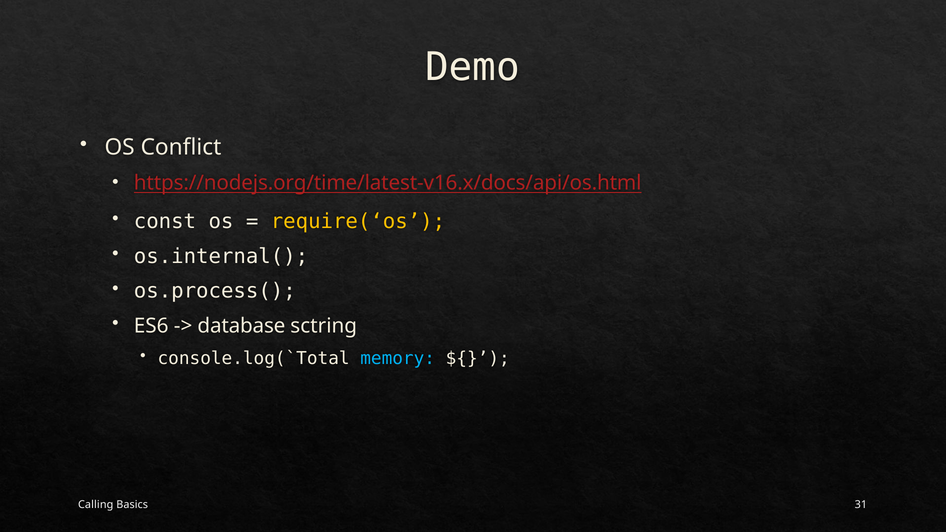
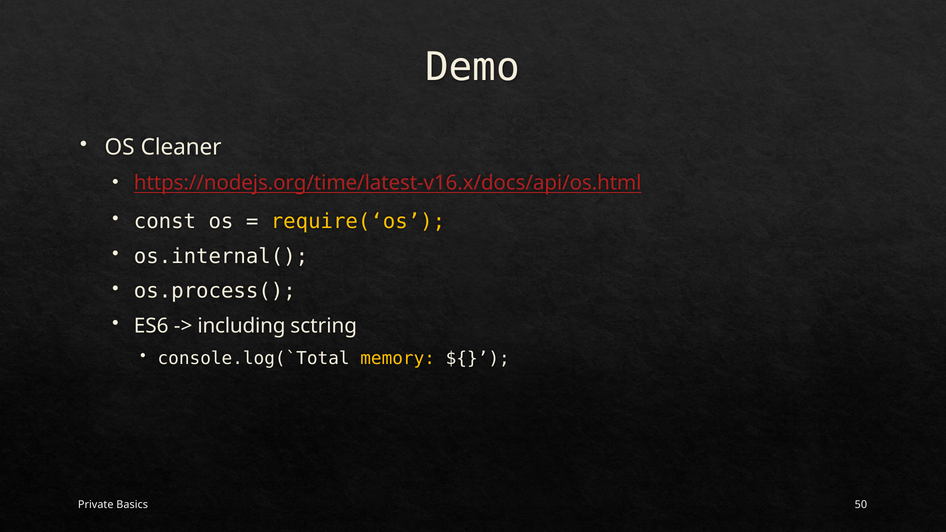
Conflict: Conflict -> Cleaner (181, 147)
database: database -> including (241, 326)
memory colour: light blue -> yellow (398, 358)
Calling: Calling -> Private (96, 505)
31: 31 -> 50 (861, 505)
